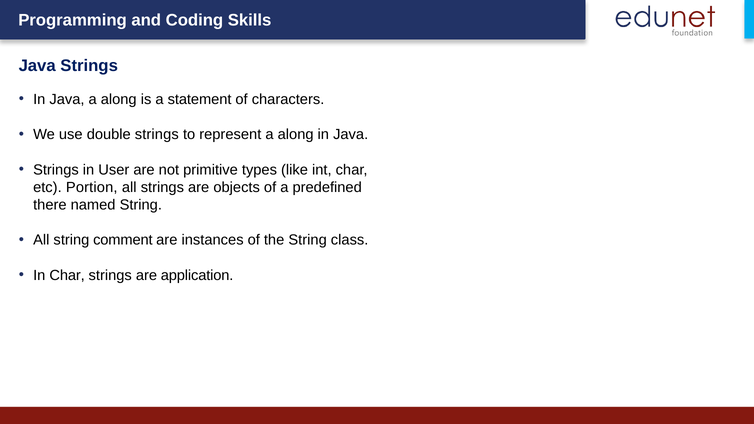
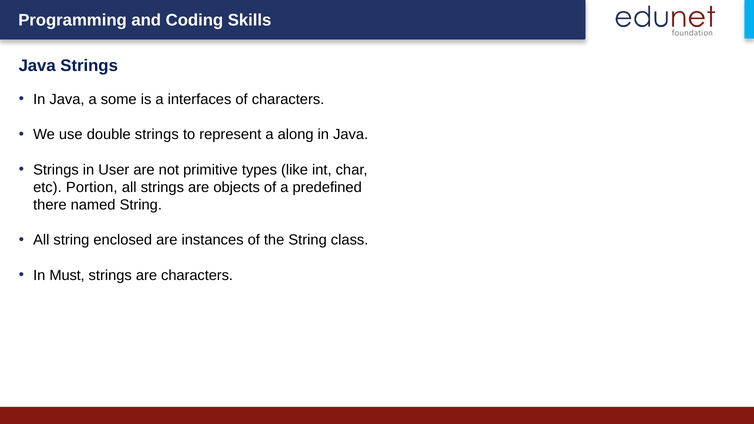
Java a along: along -> some (119, 99)
statement: statement -> interfaces (199, 99)
comment: comment -> enclosed (123, 240)
In Char: Char -> Must (67, 275)
are application: application -> characters (197, 275)
